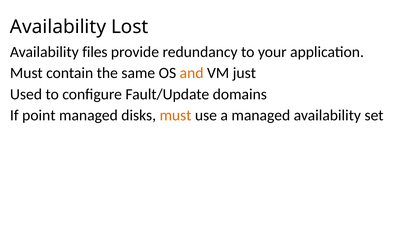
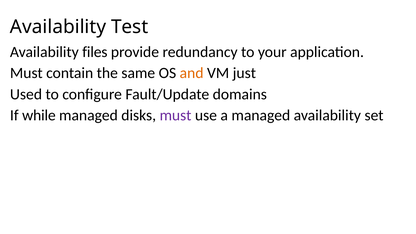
Lost: Lost -> Test (130, 27)
point: point -> while (39, 115)
must colour: orange -> purple (176, 115)
